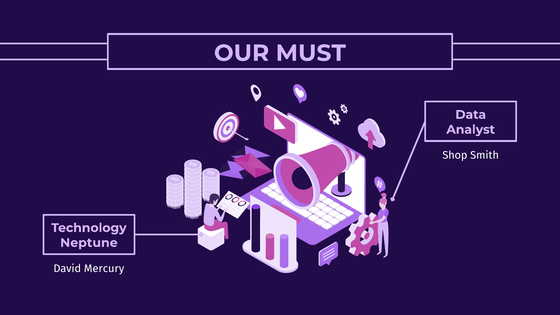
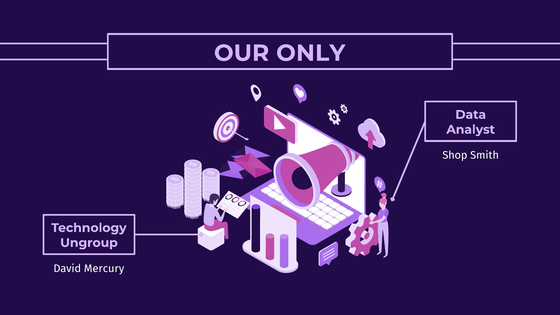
MUST: MUST -> ONLY (311, 53)
Neptune: Neptune -> Ungroup (89, 243)
